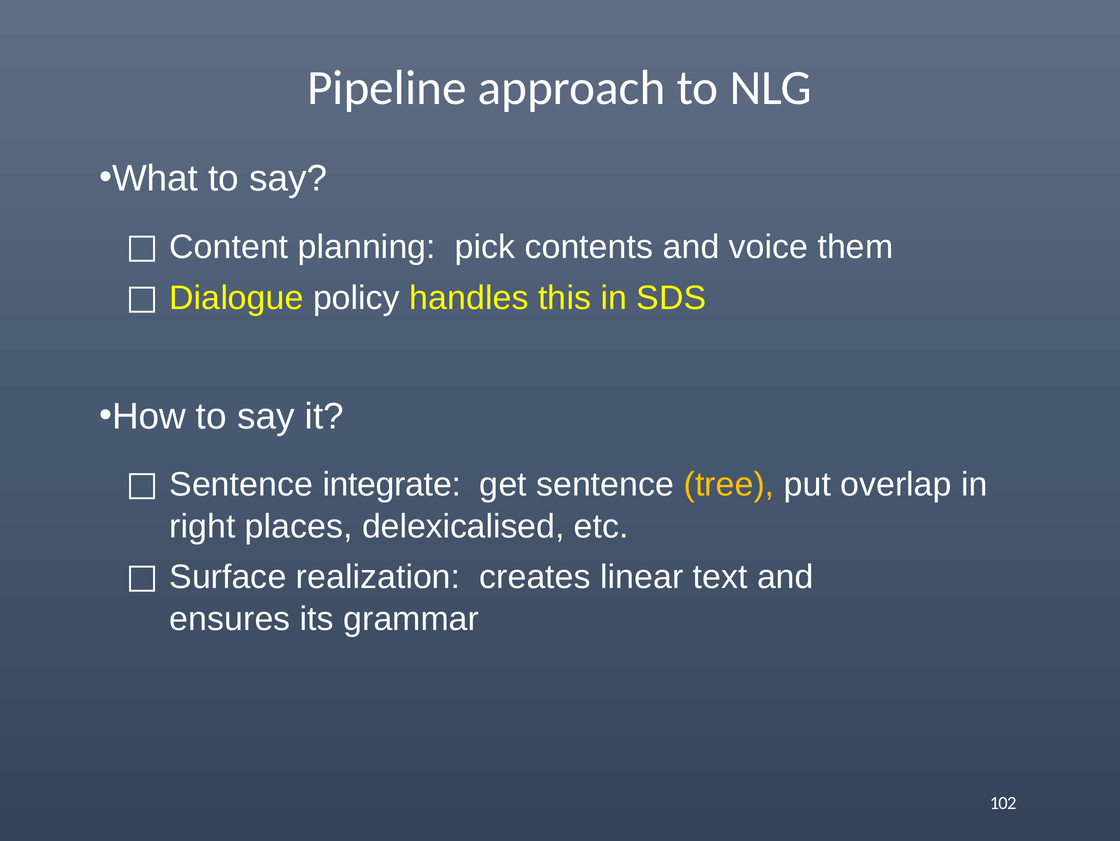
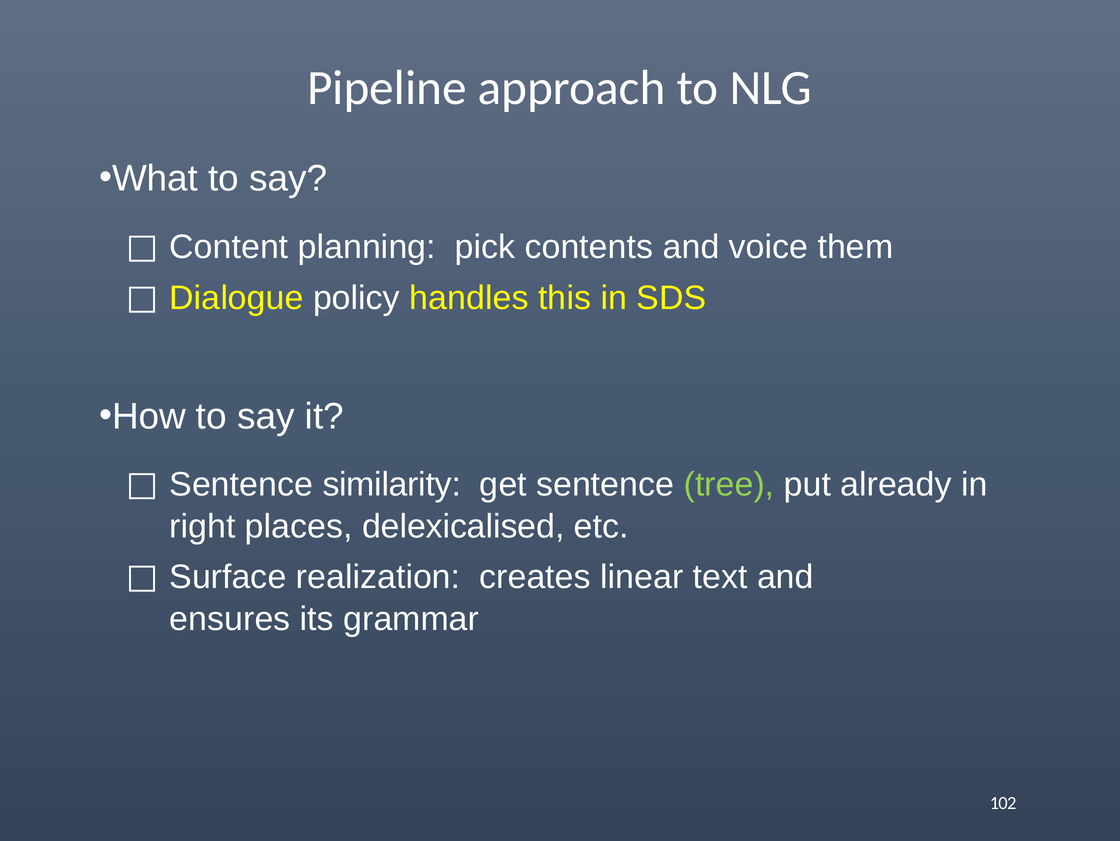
integrate: integrate -> similarity (392, 485)
tree colour: yellow -> light green (729, 485)
overlap: overlap -> already (896, 485)
